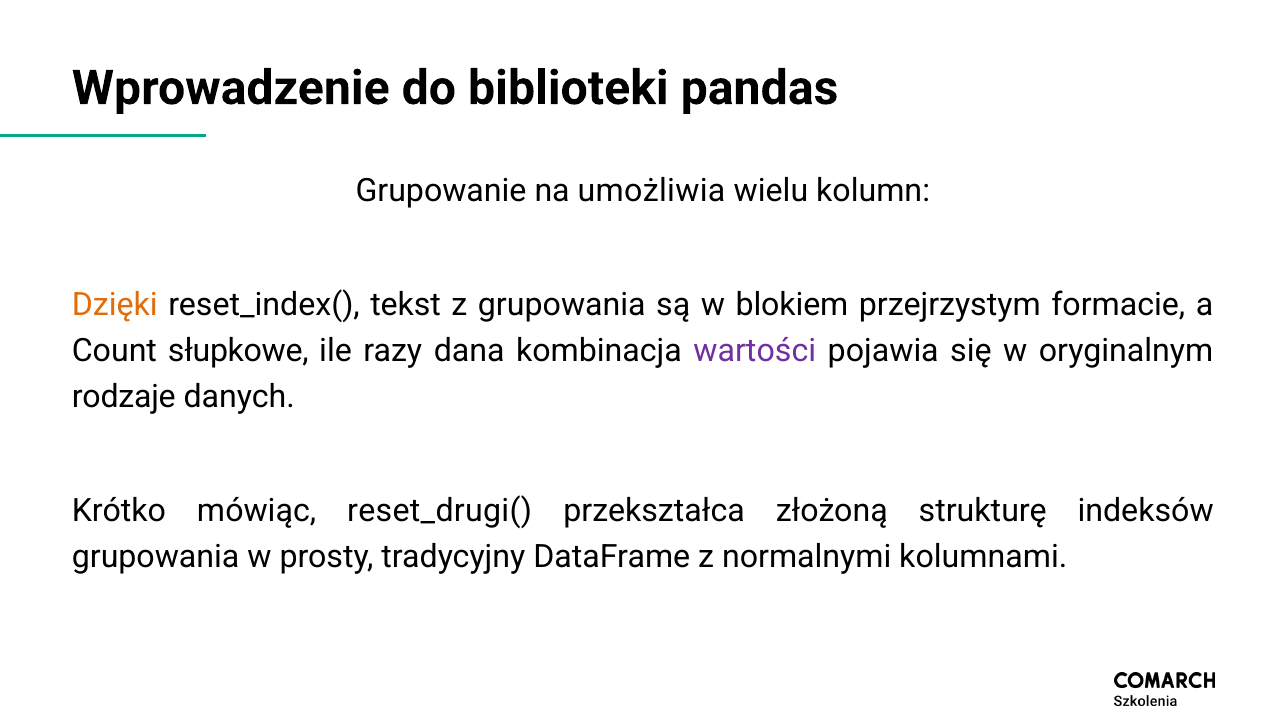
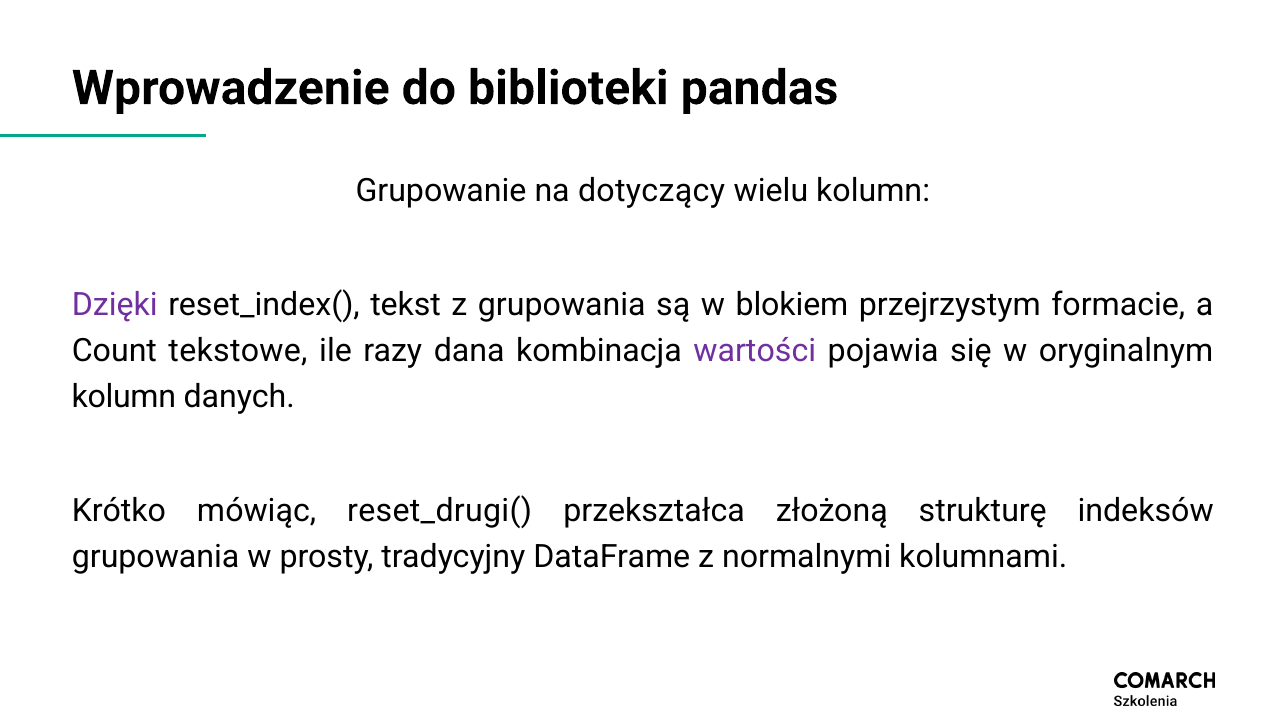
umożliwia: umożliwia -> dotyczący (652, 191)
Dzięki colour: orange -> purple (115, 305)
słupkowe: słupkowe -> tekstowe (238, 351)
rodzaje: rodzaje -> kolumn (124, 397)
